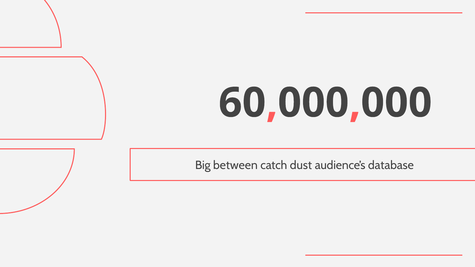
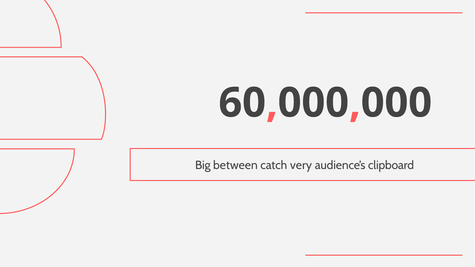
dust: dust -> very (301, 166)
database: database -> clipboard (391, 166)
